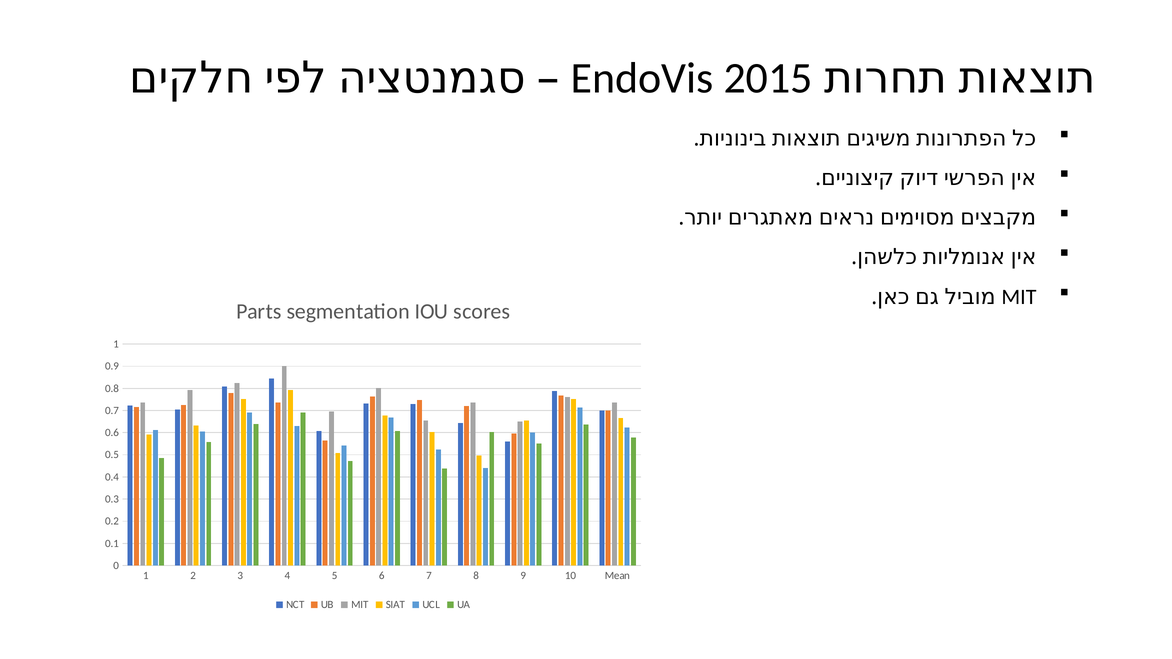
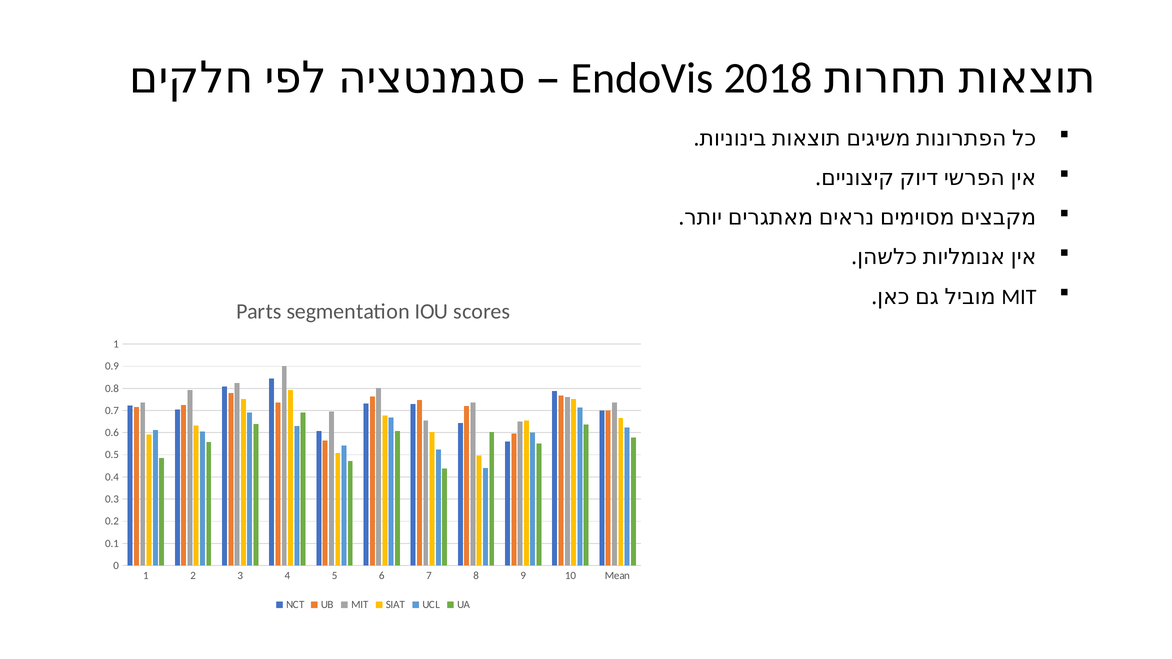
2015: 2015 -> 2018 (768, 78)
